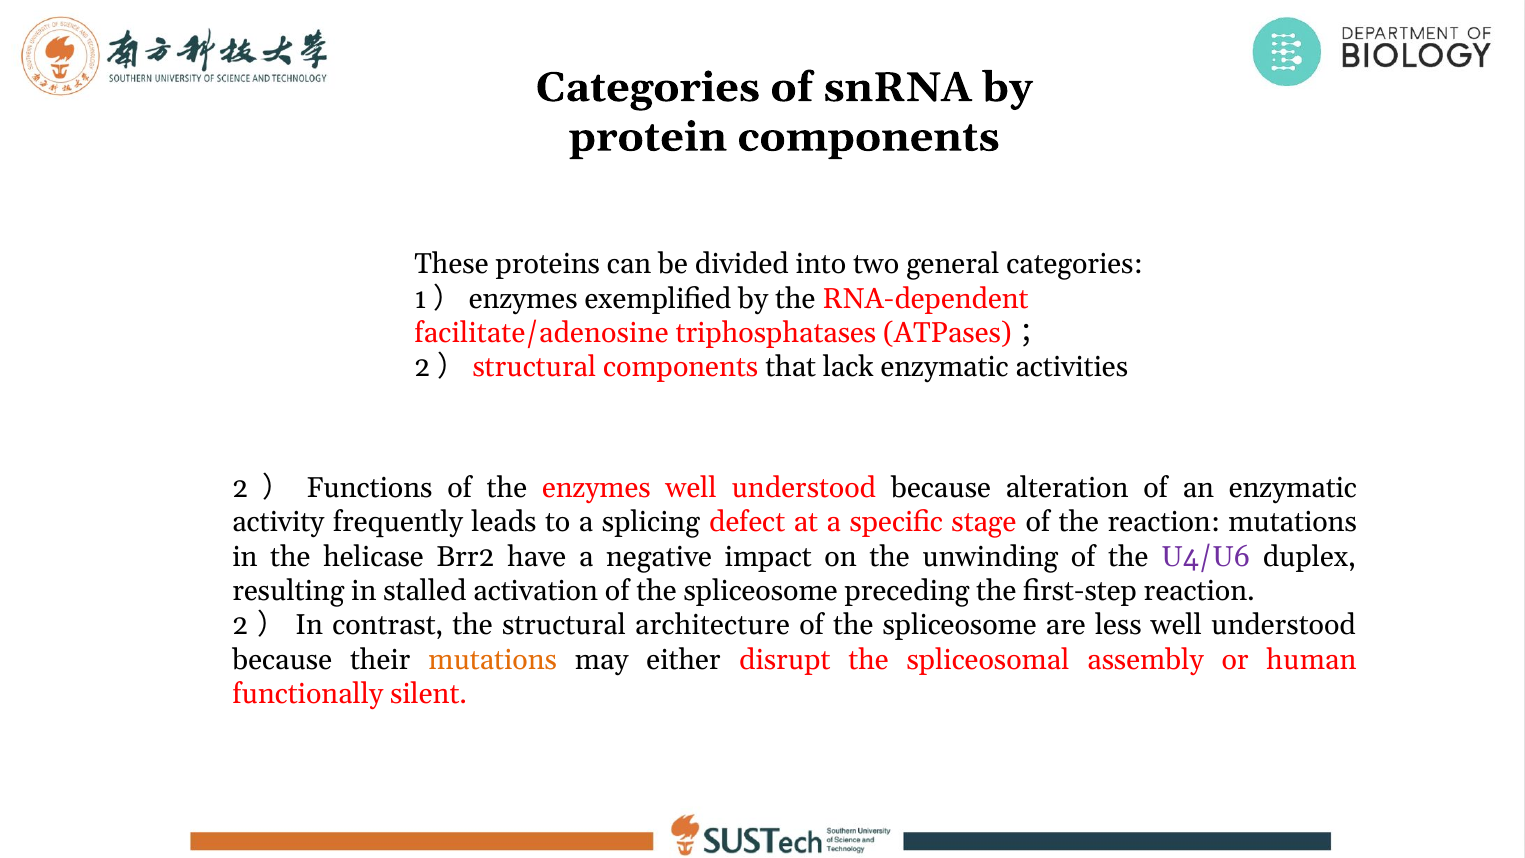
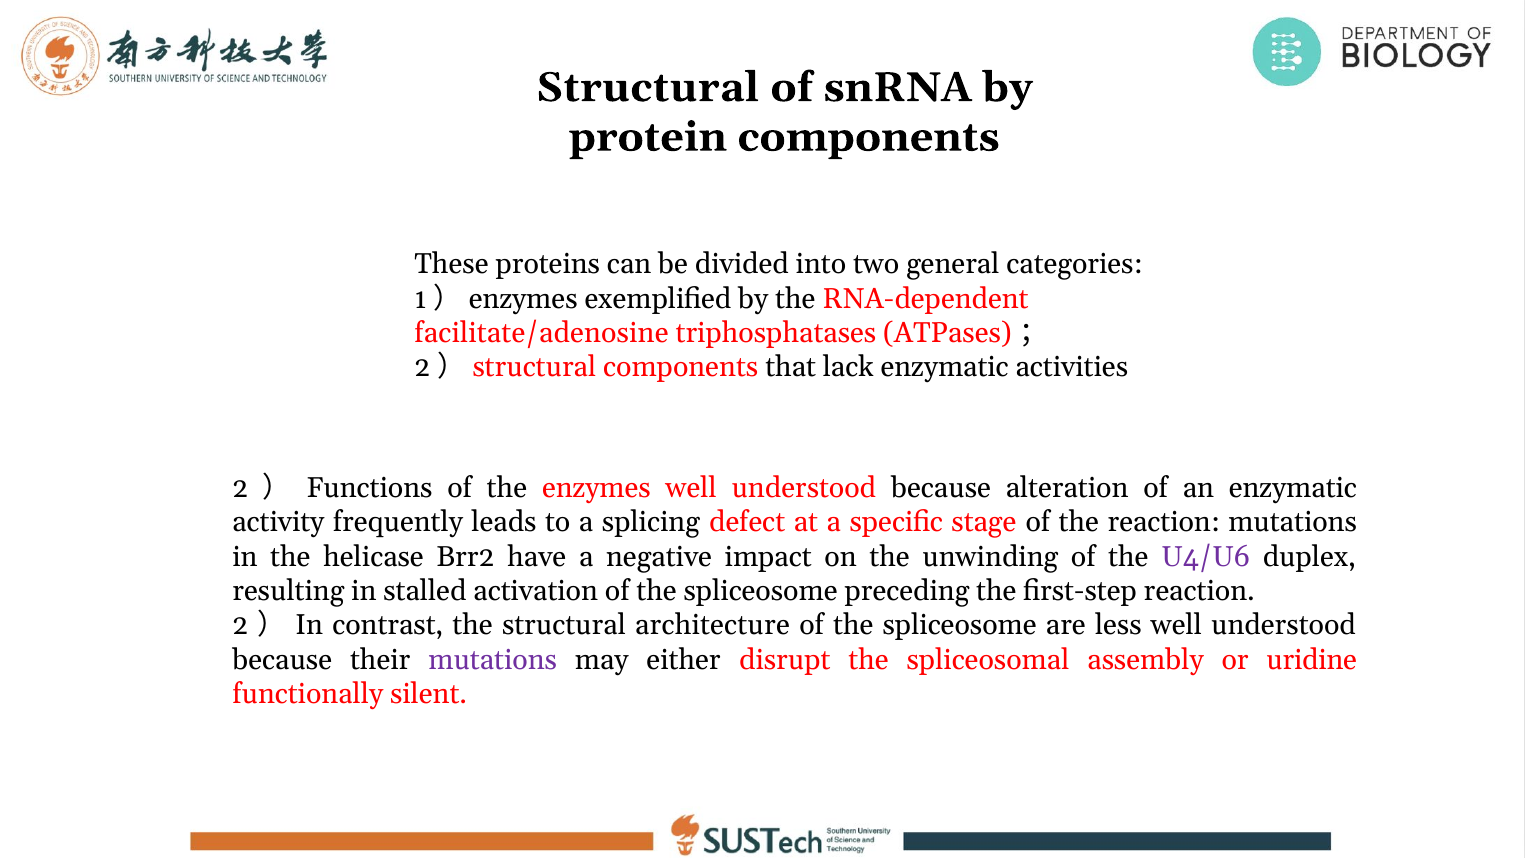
Categories: Categories -> Structural (648, 87)
mutations colour: orange -> purple (493, 660)
human: human -> uridine (1312, 660)
